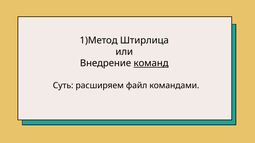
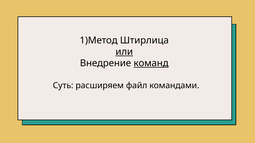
или underline: none -> present (124, 52)
